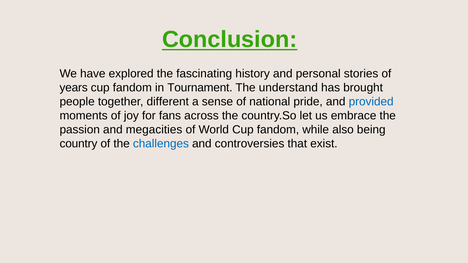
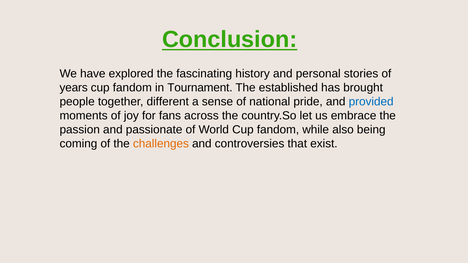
understand: understand -> established (288, 88)
megacities: megacities -> passionate (154, 130)
country: country -> coming (78, 144)
challenges colour: blue -> orange (161, 144)
